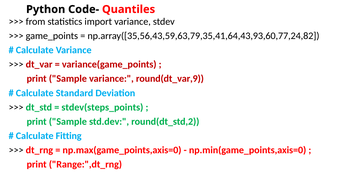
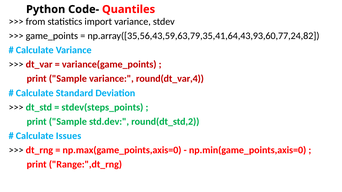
round(dt_var,9: round(dt_var,9 -> round(dt_var,4 (170, 79)
Fitting: Fitting -> Issues (69, 136)
